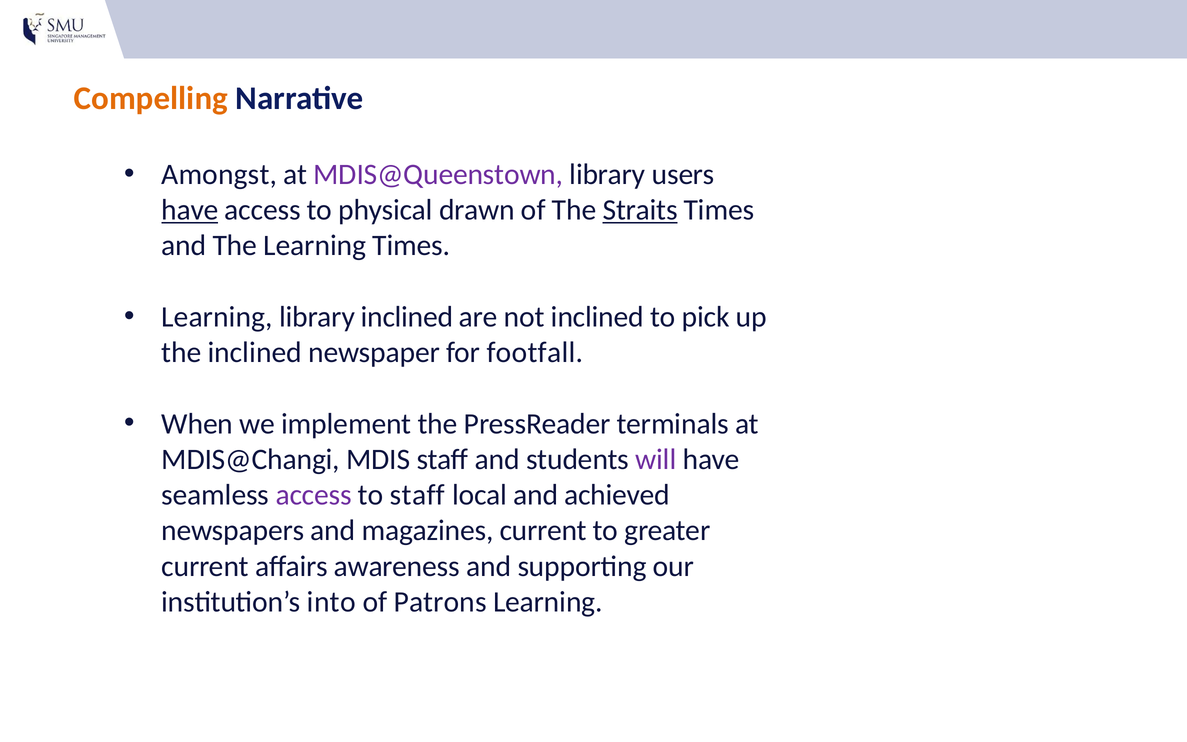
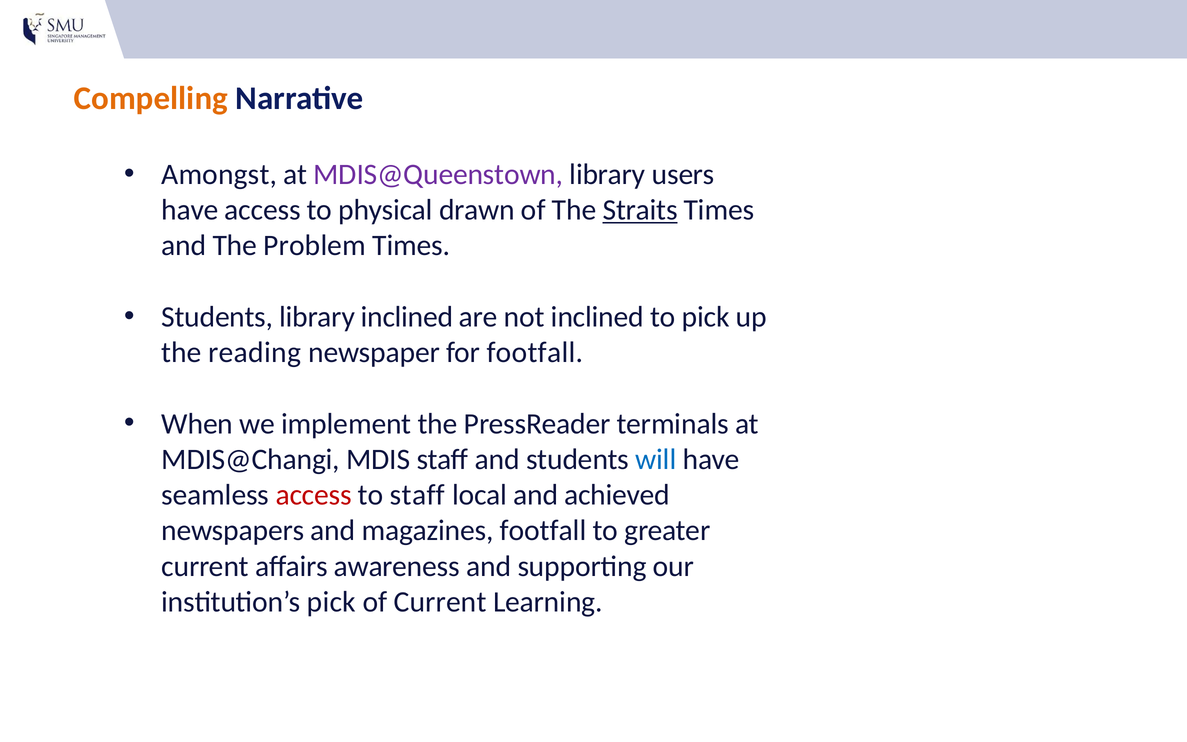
have underline: present -> none (190, 210)
The Learning: Learning -> Problem (315, 246)
Learning: Learning -> Students (217, 317)
the inclined: inclined -> reading (255, 352)
will colour: purple -> blue (656, 459)
access colour: purple -> red (314, 495)
magazines current: current -> footfall (543, 531)
institution’s into: into -> pick (331, 602)
of Patrons: Patrons -> Current (440, 602)
